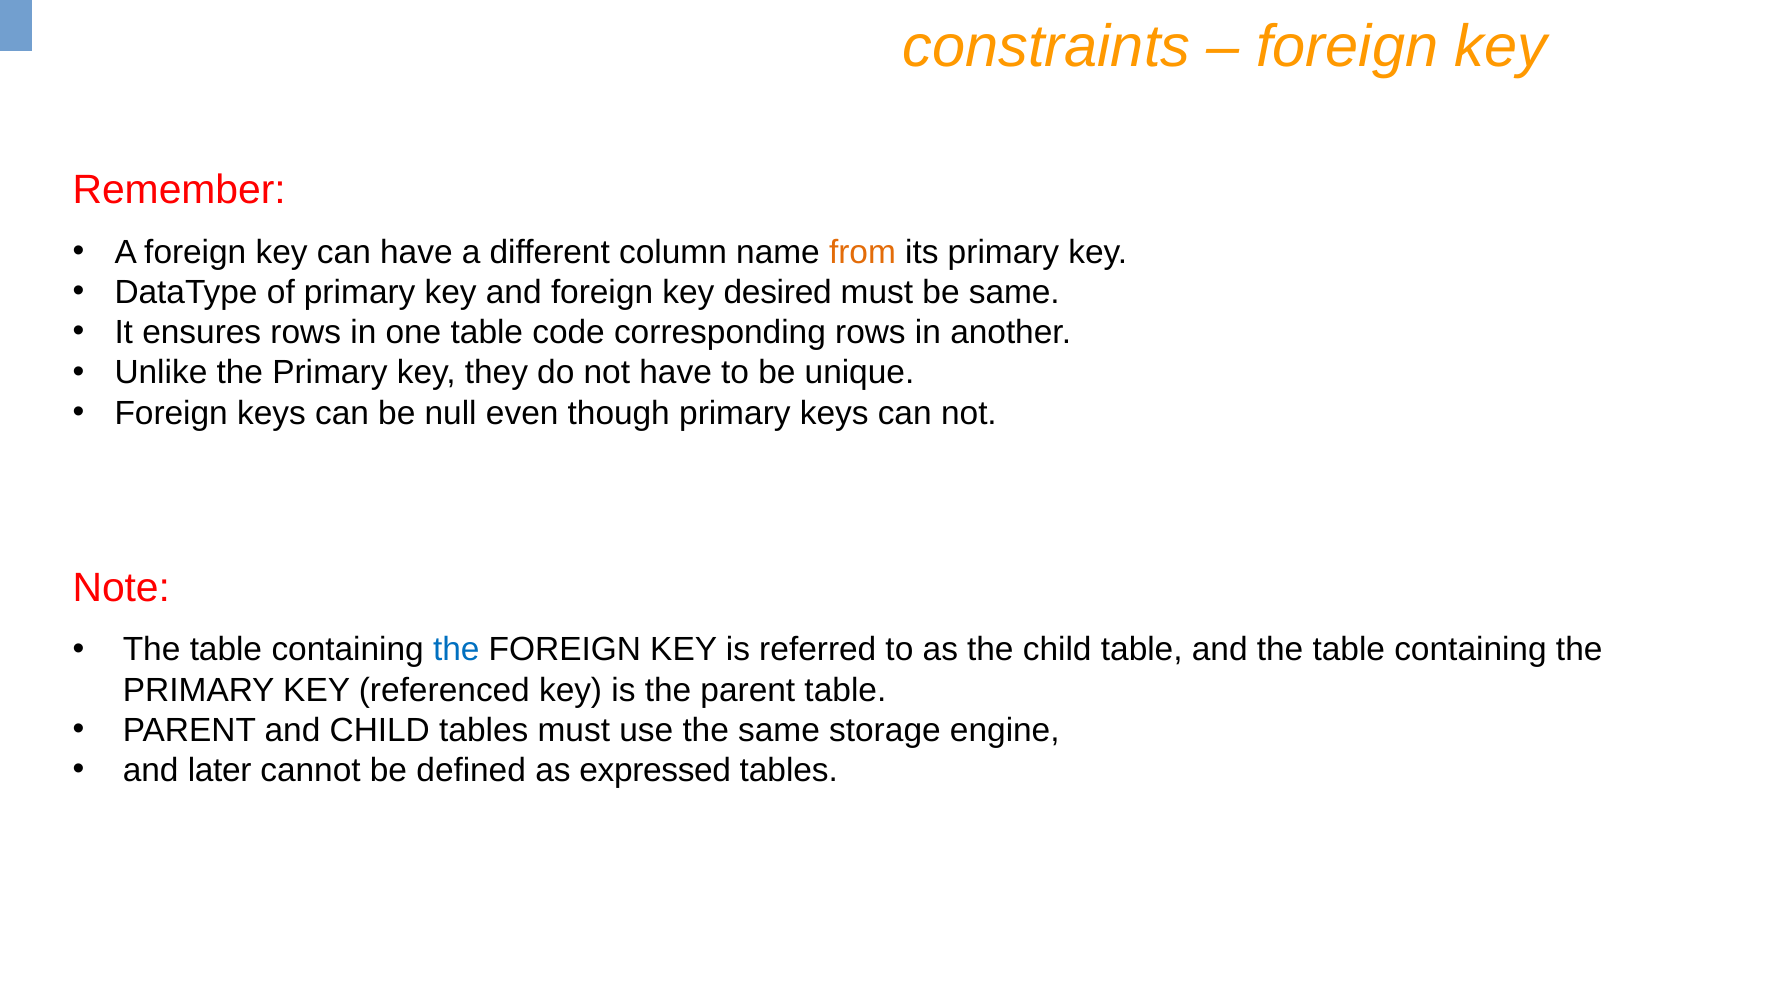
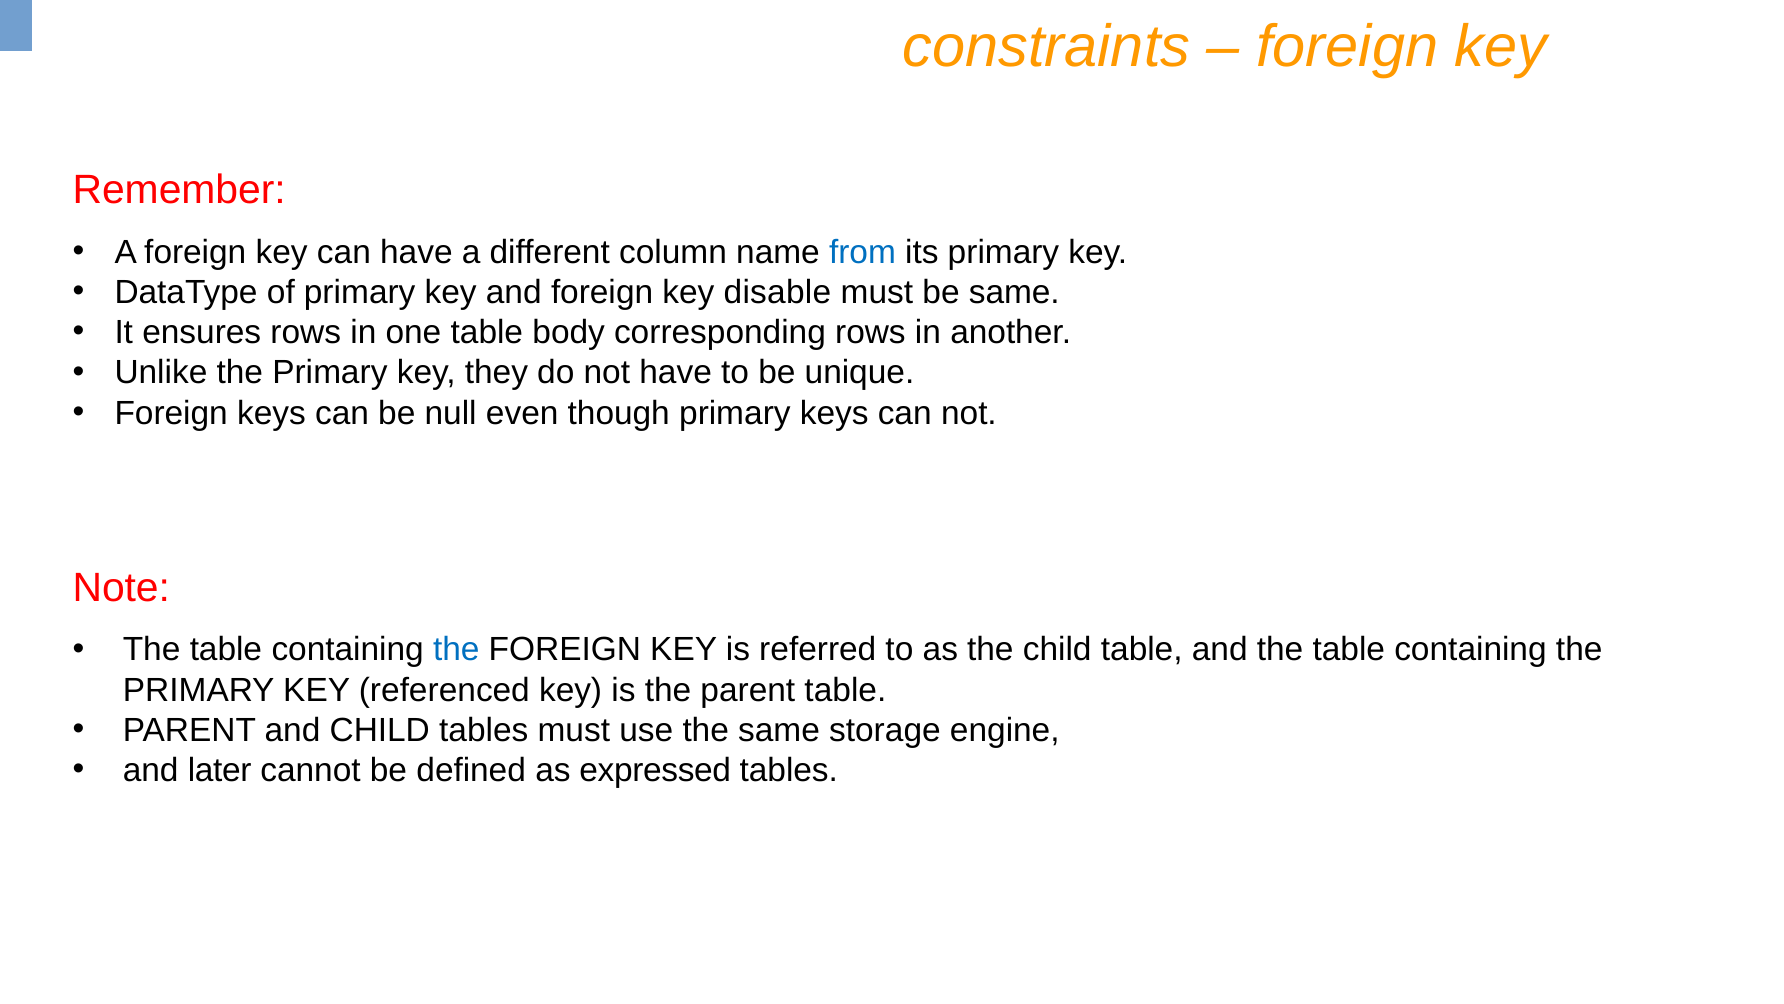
from colour: orange -> blue (862, 252)
desired: desired -> disable (777, 292)
code: code -> body (569, 333)
